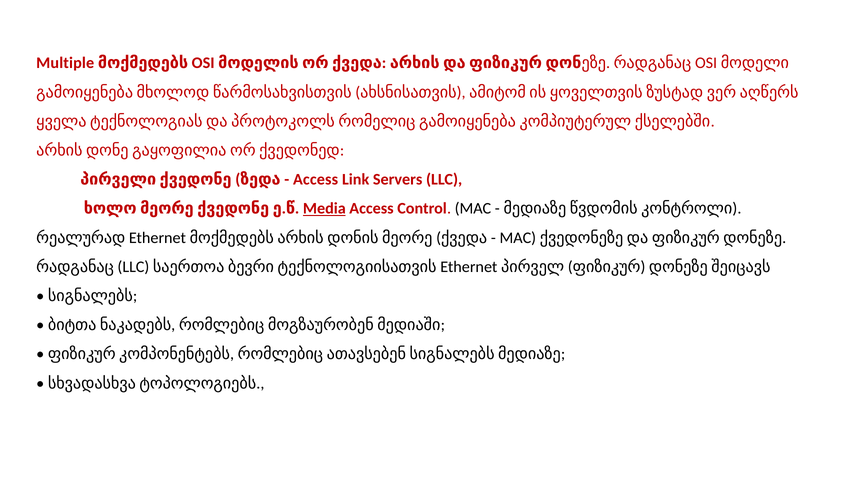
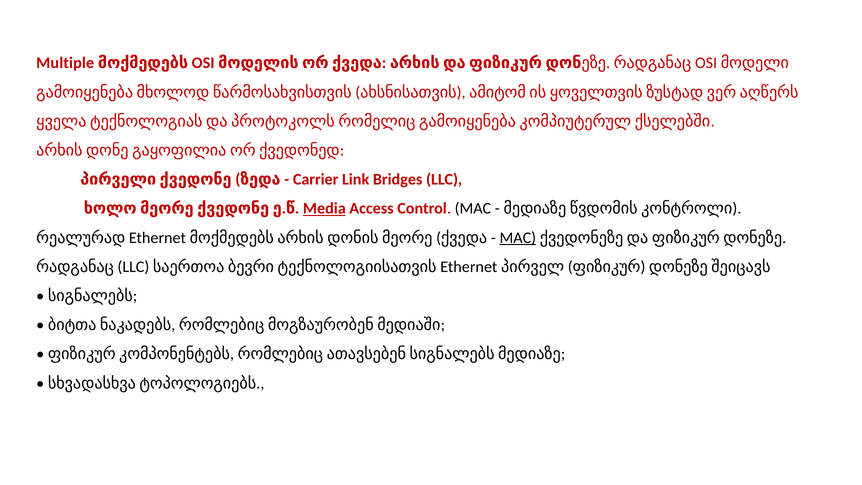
ზედა Access: Access -> Carrier (316, 179)
Servers: Servers -> Bridges (398, 179)
MAC underline: none -> present (518, 238)
